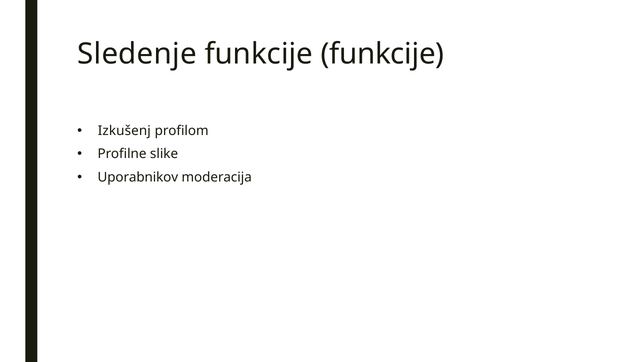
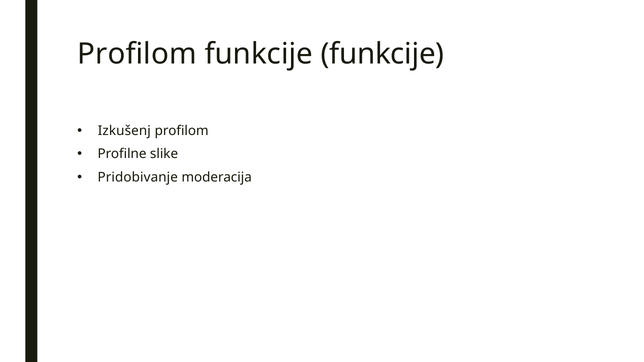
Sledenje: Sledenje -> Profilom (137, 54)
Uporabnikov: Uporabnikov -> Pridobivanje (138, 177)
